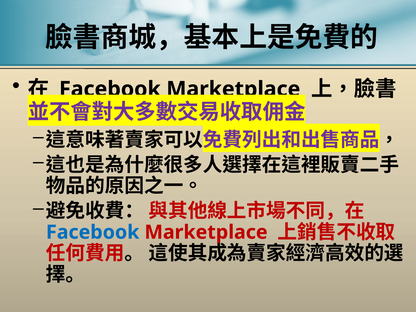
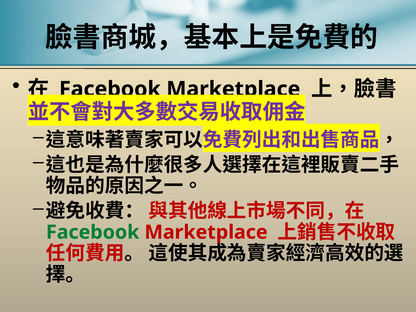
Facebook colour: blue -> green (93, 232)
